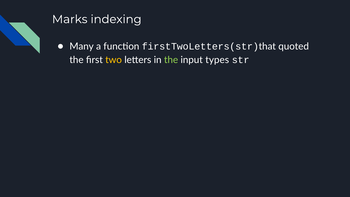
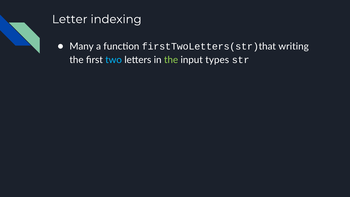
Marks: Marks -> Letter (70, 19)
quoted: quoted -> writing (294, 46)
two colour: yellow -> light blue (114, 60)
